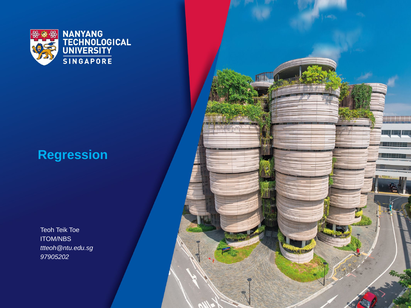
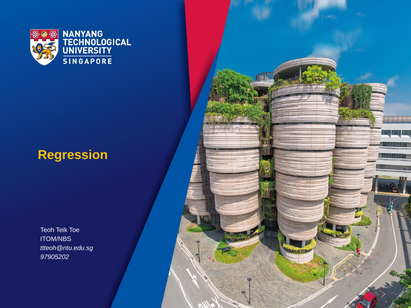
Regression colour: light blue -> yellow (73, 155)
